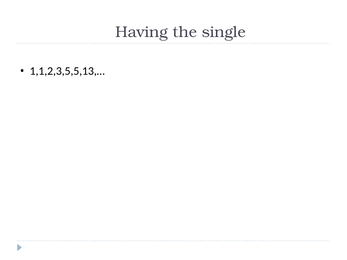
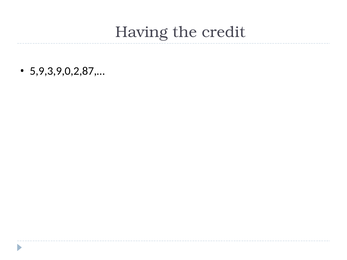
single: single -> credit (224, 32)
1,1,2,3,5,5,13,…: 1,1,2,3,5,5,13,… -> 5,9,3,9,0,2,87,… (67, 71)
